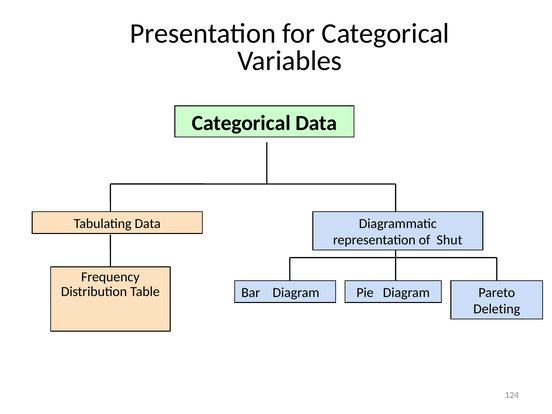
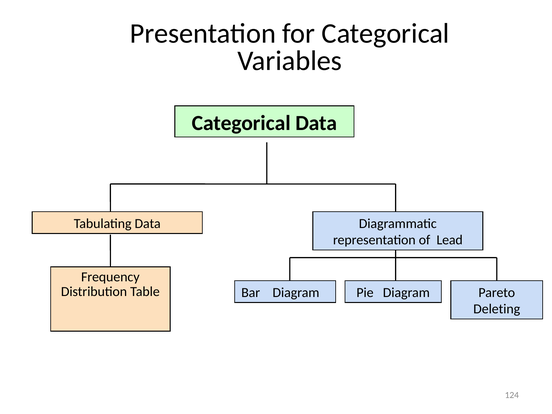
Shut: Shut -> Lead (450, 240)
